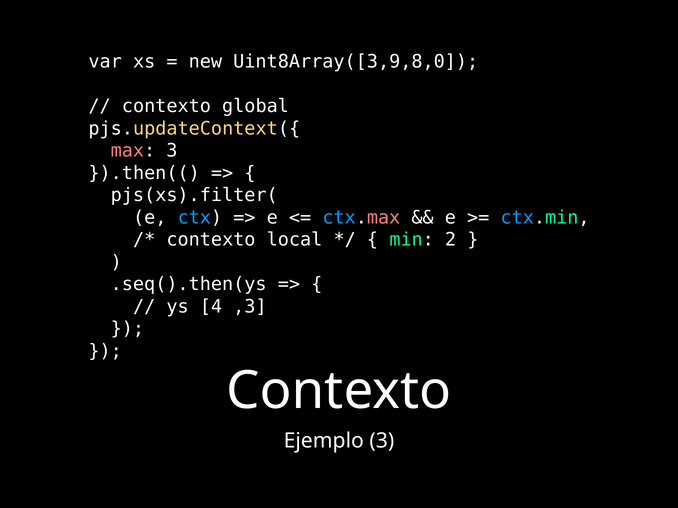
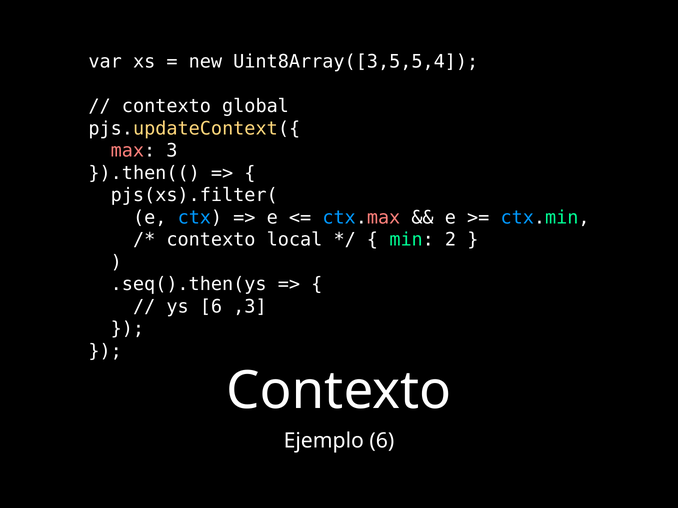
Uint8Array([3,9,8,0: Uint8Array([3,9,8,0 -> Uint8Array([3,5,5,4 (356, 62)
ys 4: 4 -> 6 (211, 307)
Ejemplo 3: 3 -> 6 (382, 441)
